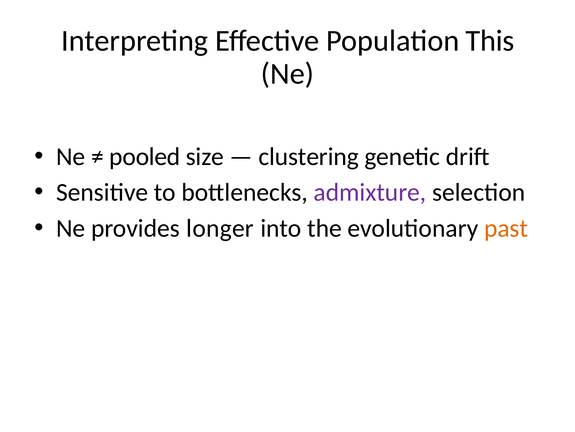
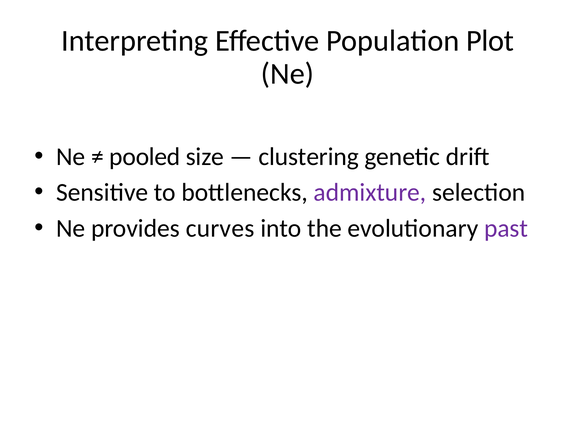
This: This -> Plot (490, 41)
longer: longer -> curves (220, 228)
past colour: orange -> purple (506, 228)
